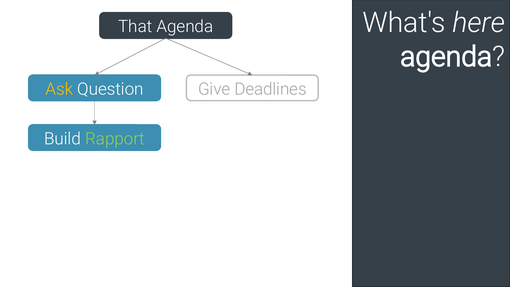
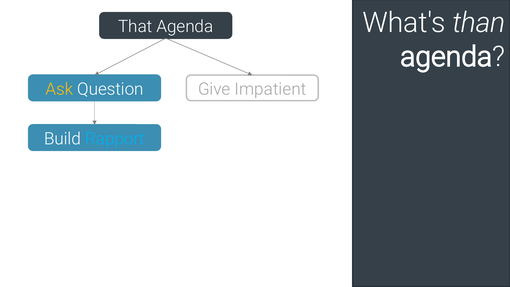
here: here -> than (479, 23)
Deadlines: Deadlines -> Impatient (270, 89)
Rapport colour: light green -> light blue (115, 139)
